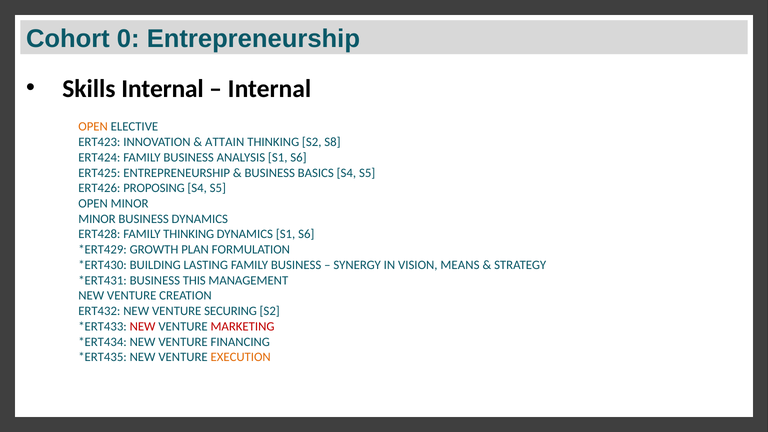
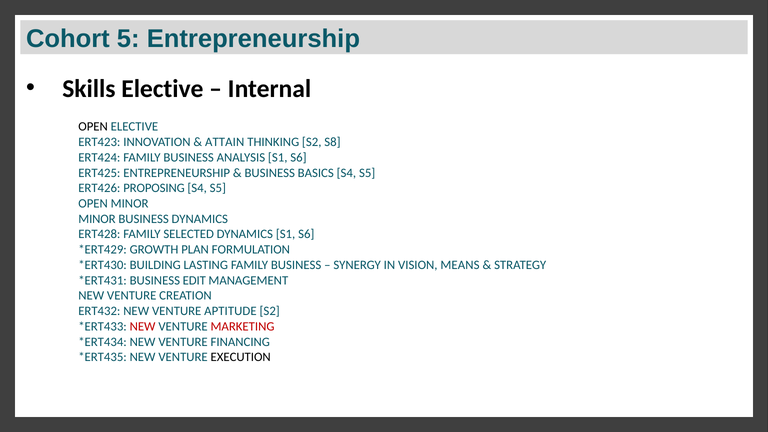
0: 0 -> 5 (128, 39)
Skills Internal: Internal -> Elective (162, 89)
OPEN colour: orange -> black (93, 127)
FAMILY THINKING: THINKING -> SELECTED (189, 234)
THIS: THIS -> EDIT (194, 280)
SECURING: SECURING -> APTITUDE (230, 311)
EXECUTION colour: orange -> black (241, 357)
